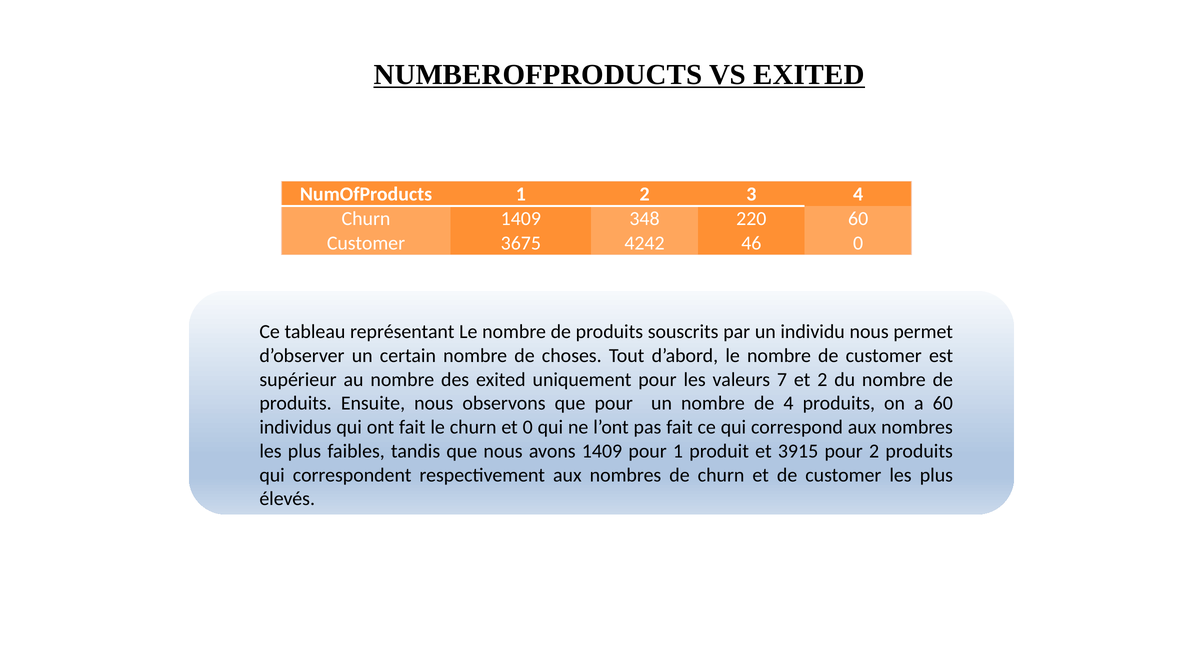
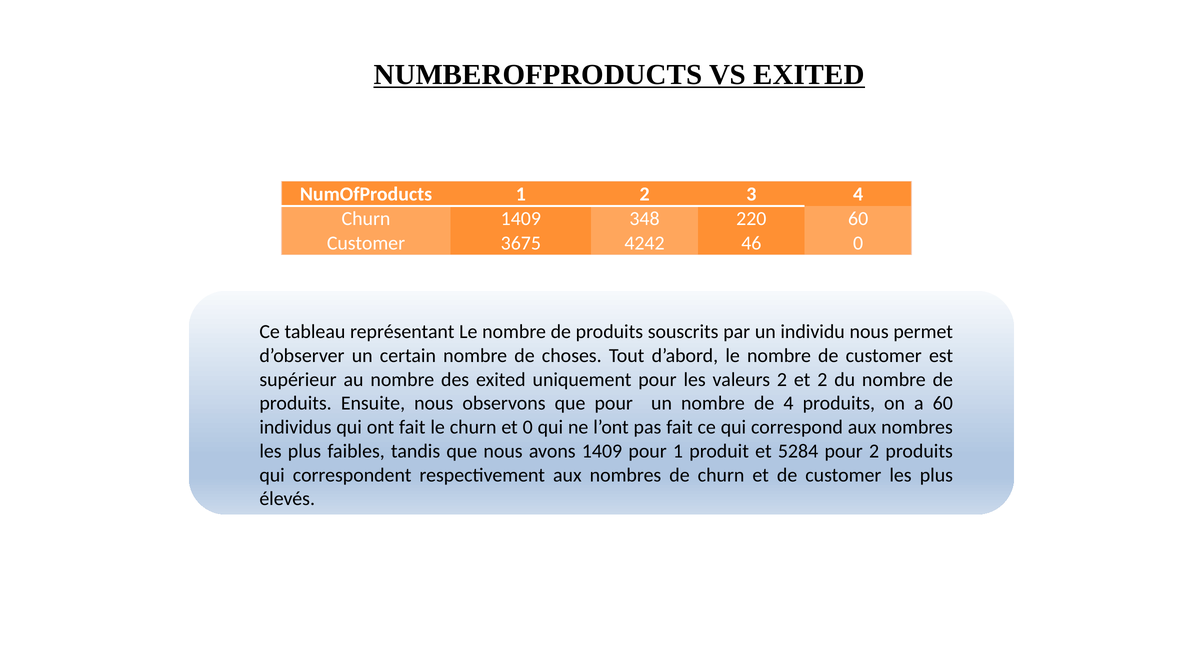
valeurs 7: 7 -> 2 (782, 380)
3915: 3915 -> 5284 (798, 451)
